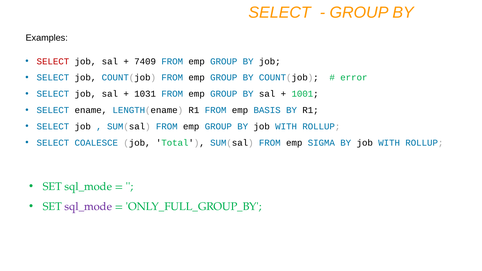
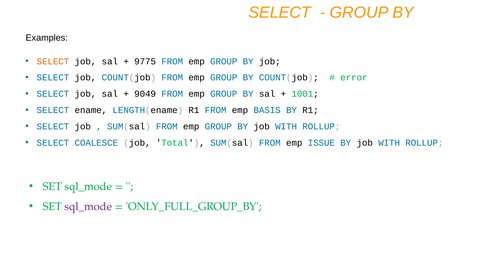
SELECT colour: red -> orange (53, 61)
7409: 7409 -> 9775 (145, 61)
1031: 1031 -> 9049 (145, 94)
SIGMA: SIGMA -> ISSUE (321, 143)
